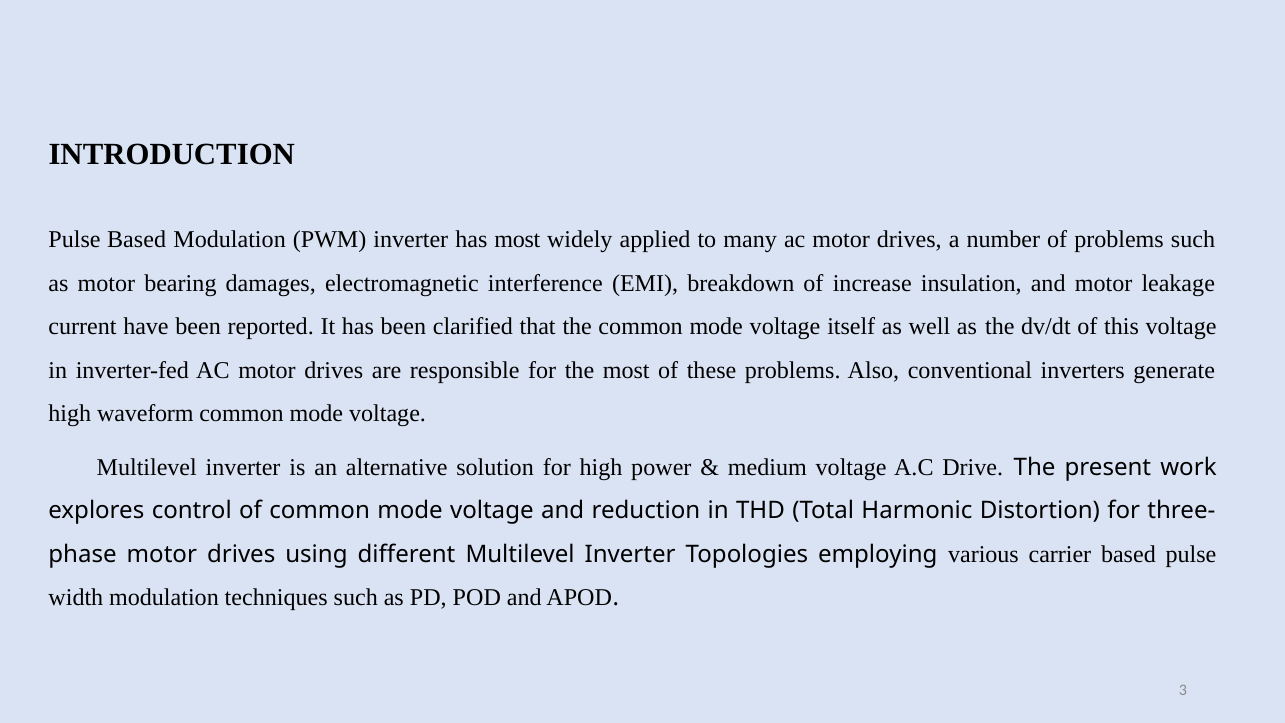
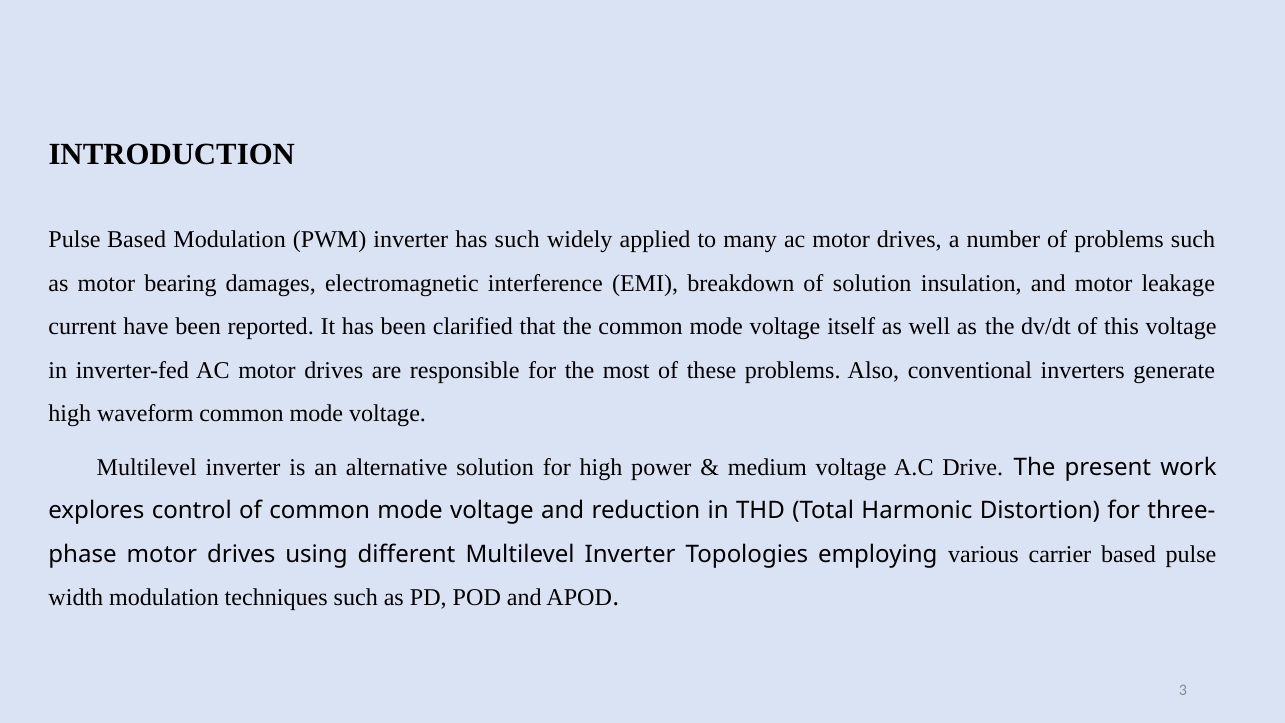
has most: most -> such (517, 240)
of increase: increase -> solution (872, 283)
